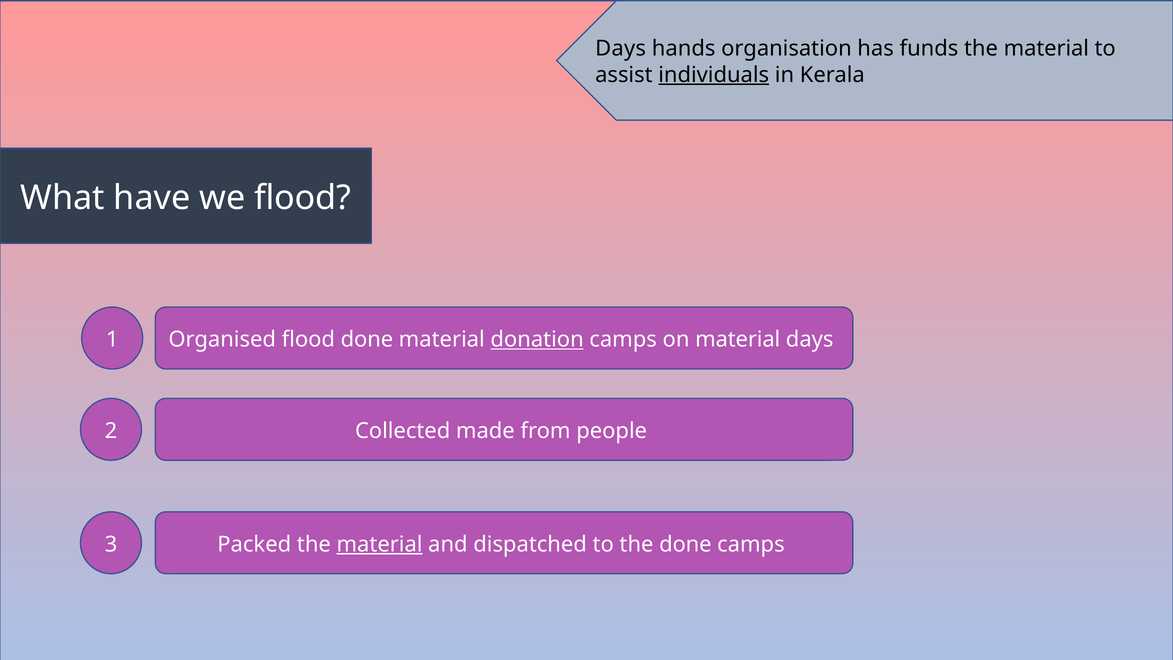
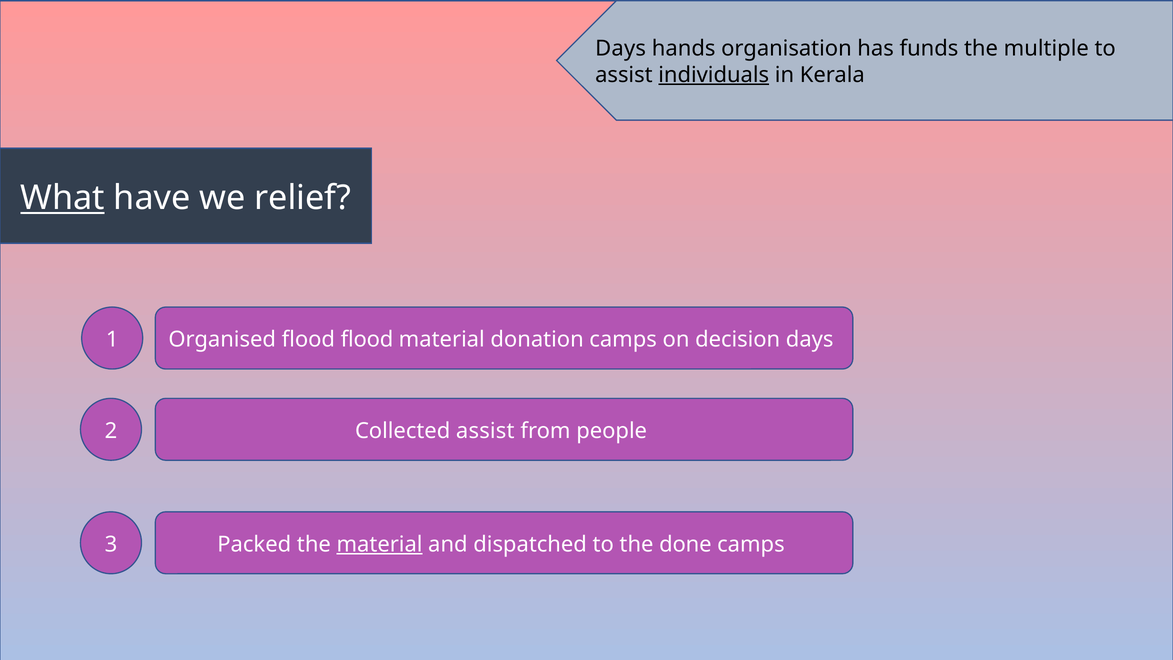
material: material -> multiple (1046, 48)
What underline: none -> present (62, 198)
we flood: flood -> relief (303, 198)
flood done: done -> flood (367, 339)
donation underline: present -> none (537, 339)
on material: material -> decision (738, 339)
Collected made: made -> assist (485, 431)
